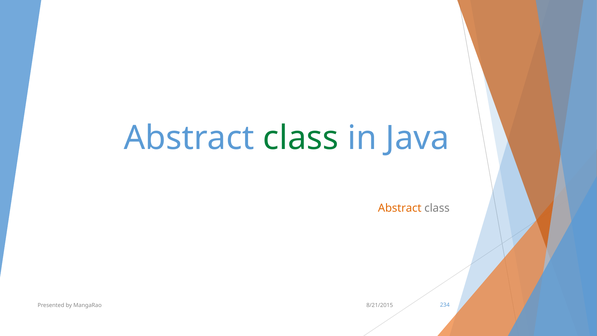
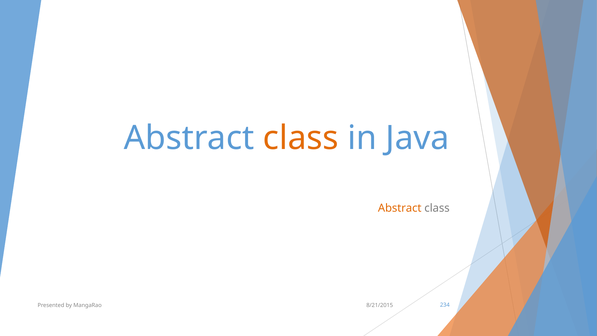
class colour: green -> orange (301, 138)
